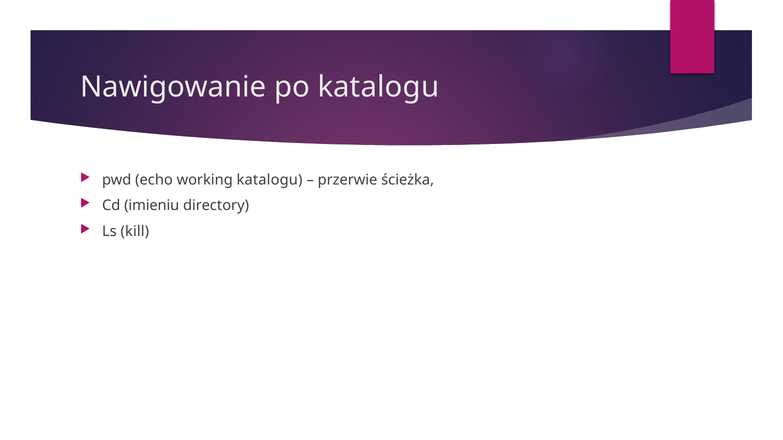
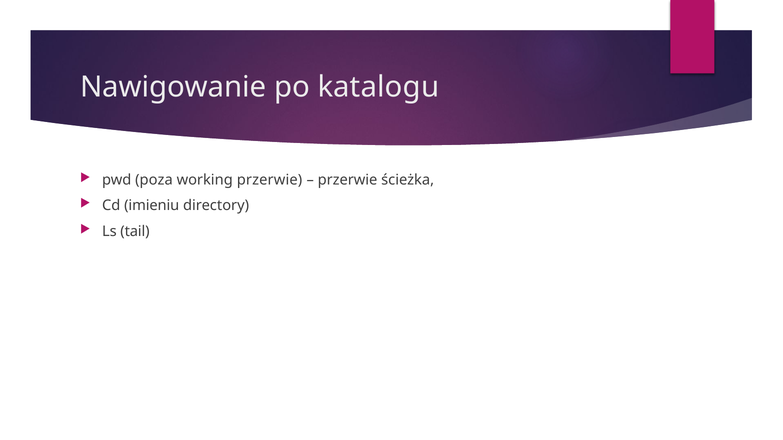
echo: echo -> poza (154, 180)
working katalogu: katalogu -> przerwie (270, 180)
kill: kill -> tail (135, 232)
